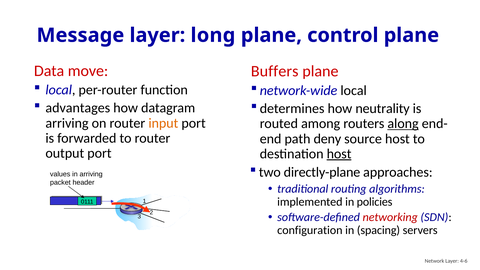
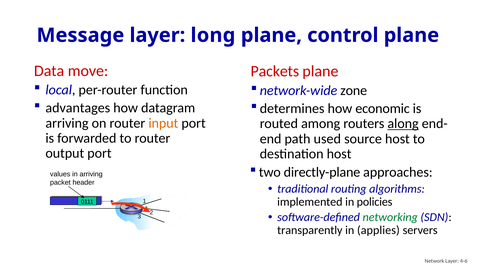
Buffers: Buffers -> Packets (275, 71)
network-wide local: local -> zone (354, 90)
neutrality: neutrality -> economic (383, 109)
deny: deny -> used (327, 139)
host underline: present -> none (339, 154)
networking colour: red -> green (390, 217)
configuration: configuration -> transparently (310, 230)
spacing: spacing -> applies (378, 230)
